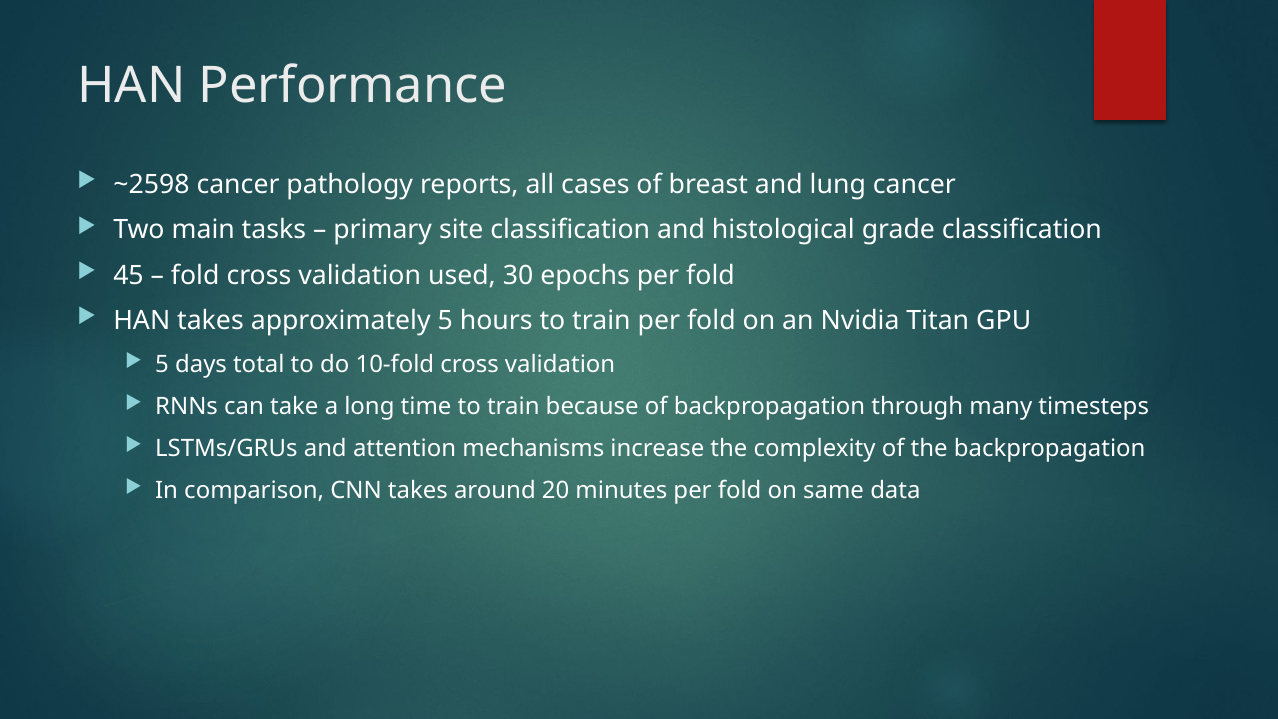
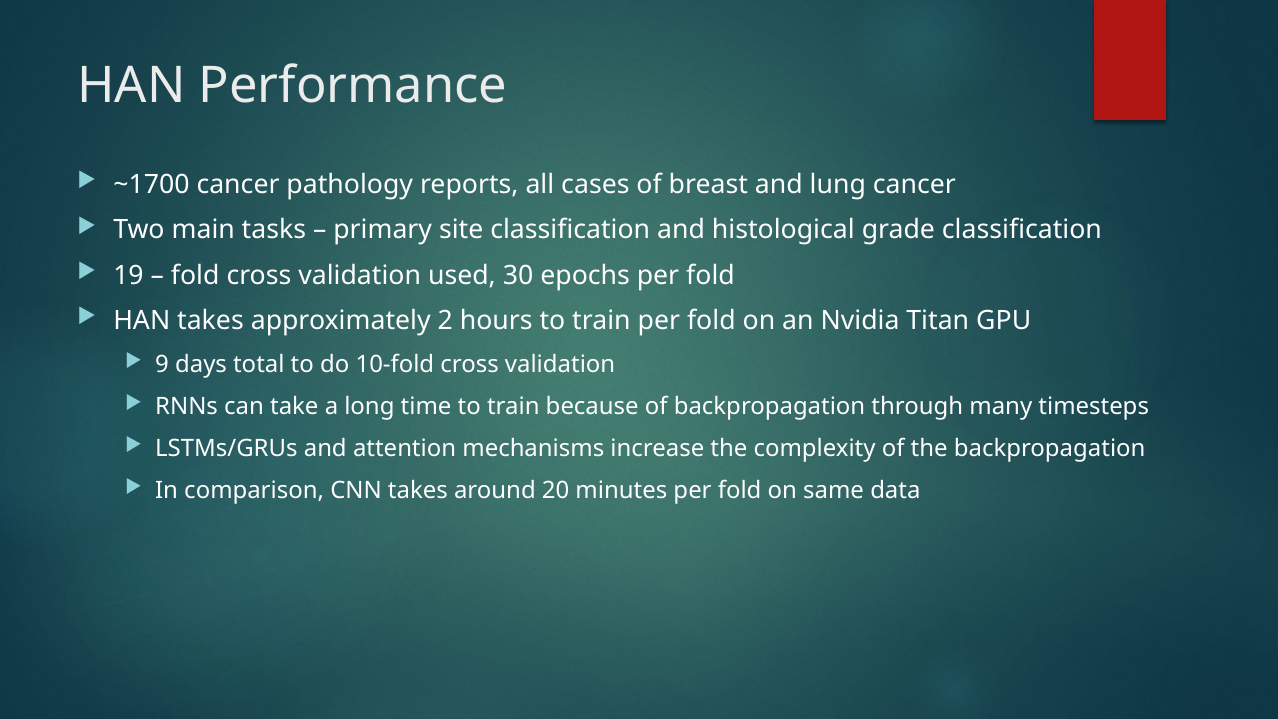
~2598: ~2598 -> ~1700 (151, 185)
45: 45 -> 19 (129, 275)
approximately 5: 5 -> 2 (445, 321)
5: 5 -> 9 (162, 364)
